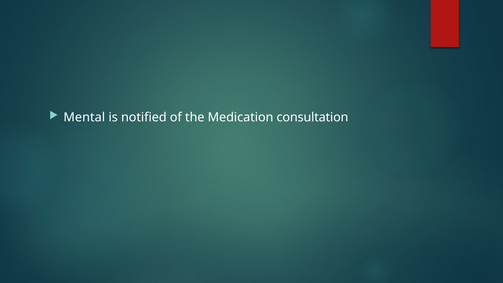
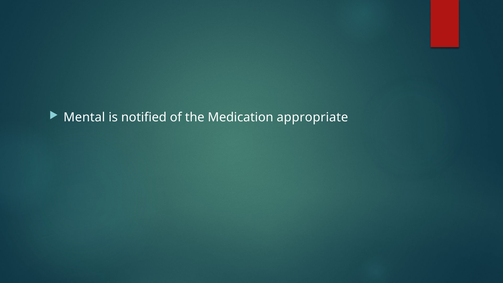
consultation: consultation -> appropriate (312, 117)
